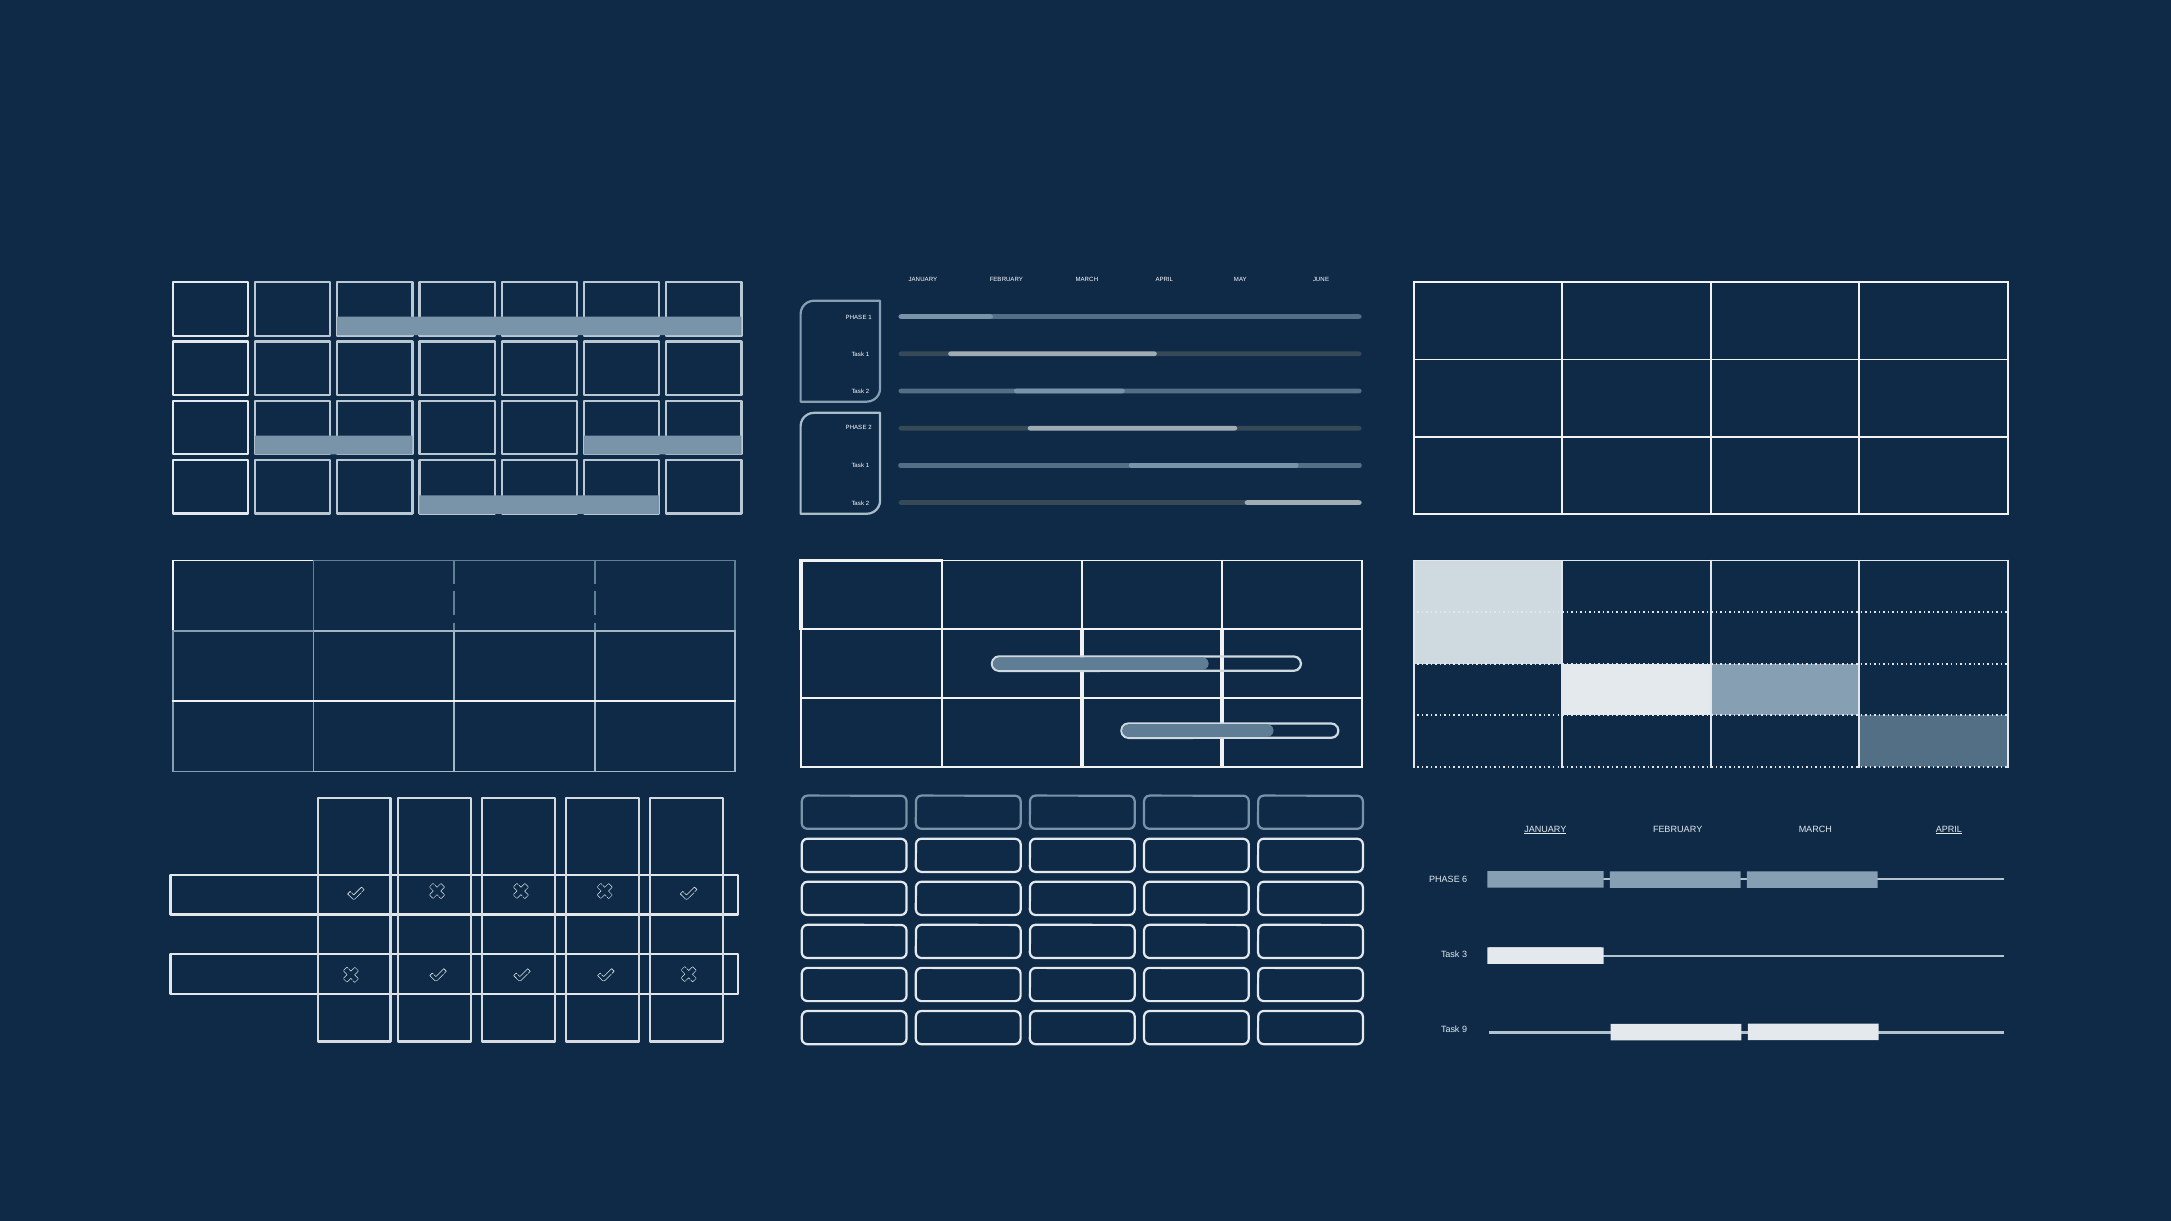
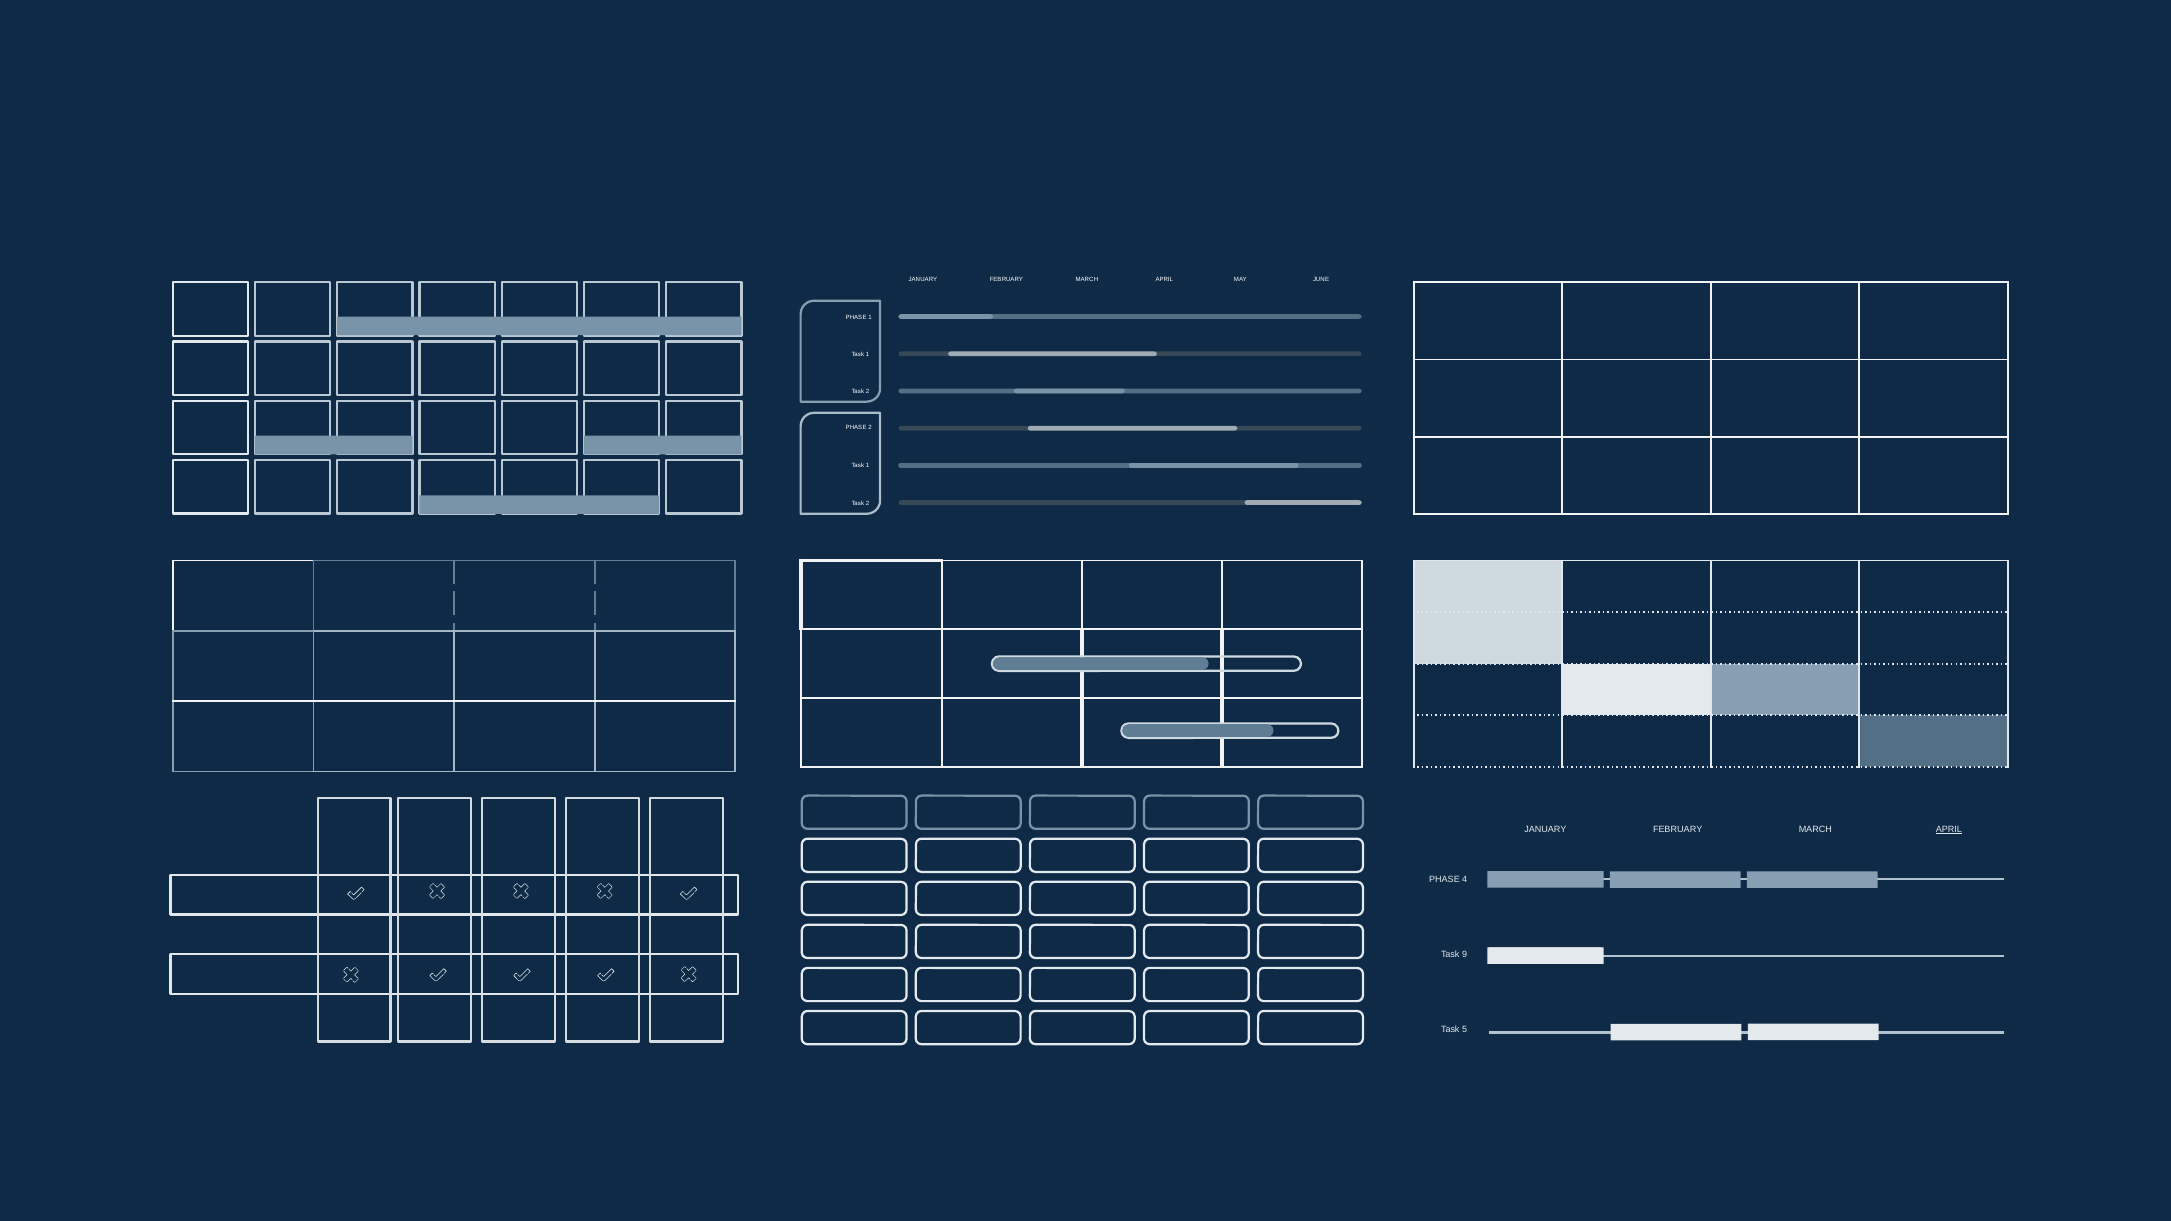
JANUARY underline: present -> none (1545, 830)
6: 6 -> 4 (1465, 880)
3: 3 -> 9 (1465, 955)
9: 9 -> 5 (1465, 1030)
